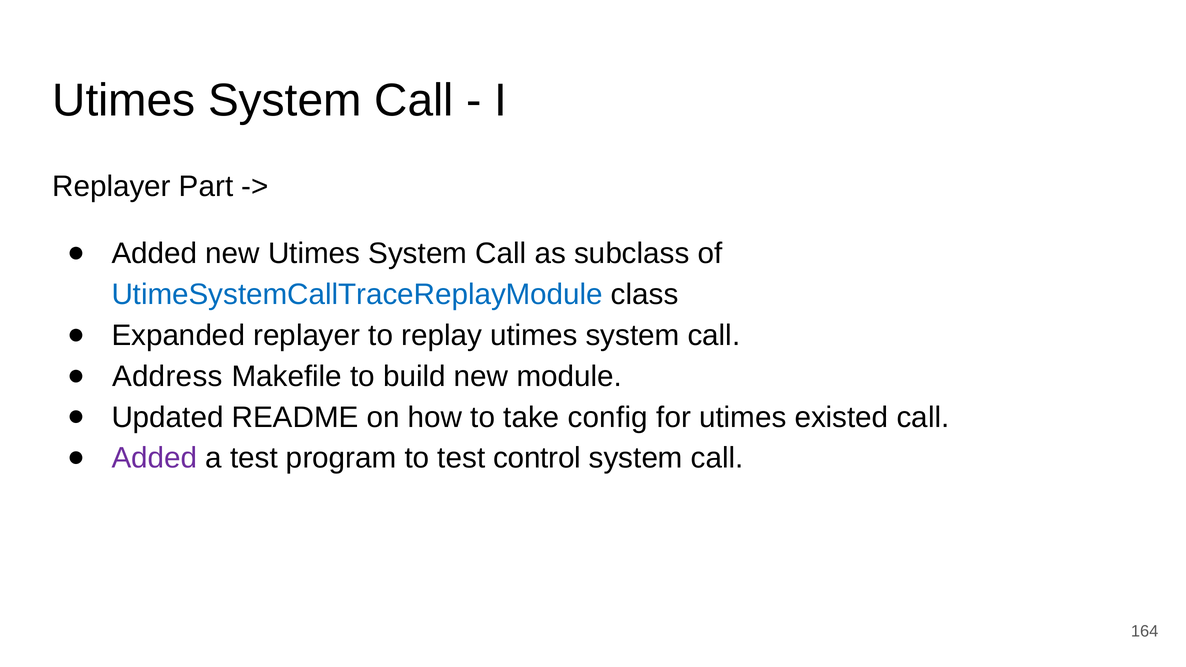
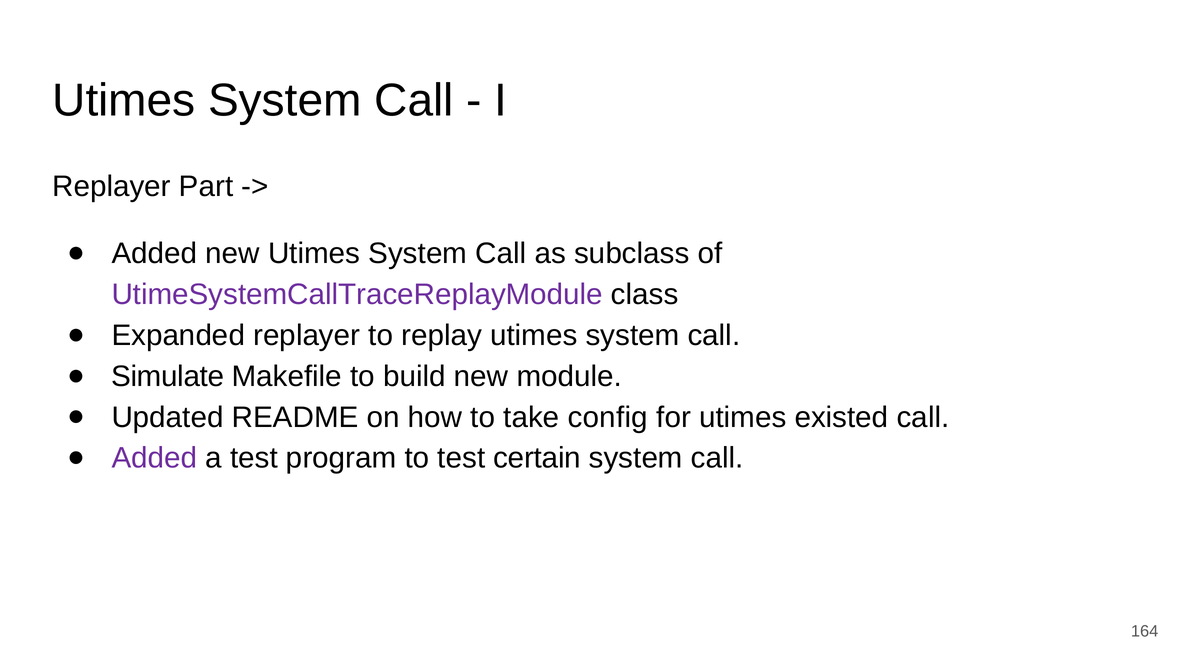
UtimeSystemCallTraceReplayModule colour: blue -> purple (357, 295)
Address: Address -> Simulate (168, 376)
control: control -> certain (537, 458)
